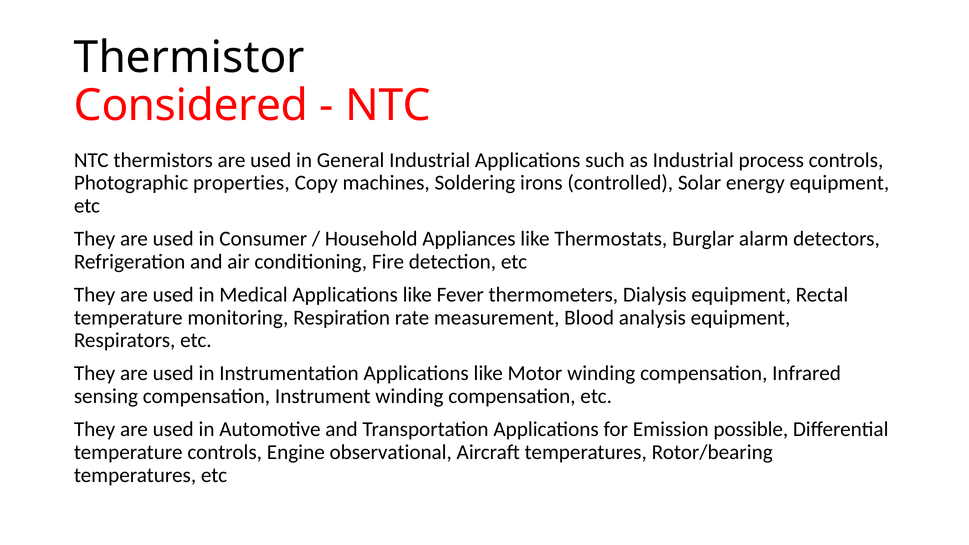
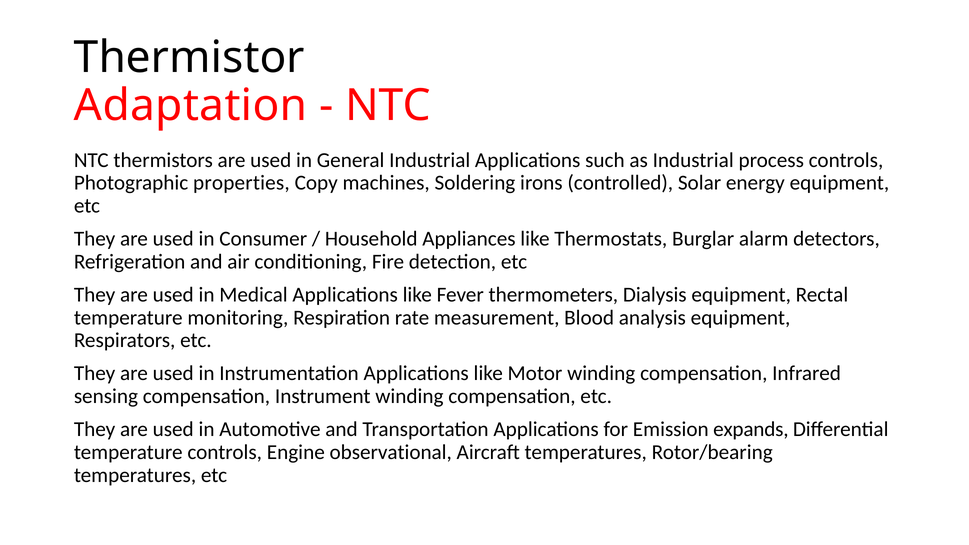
Considered: Considered -> Adaptation (191, 105)
possible: possible -> expands (751, 429)
